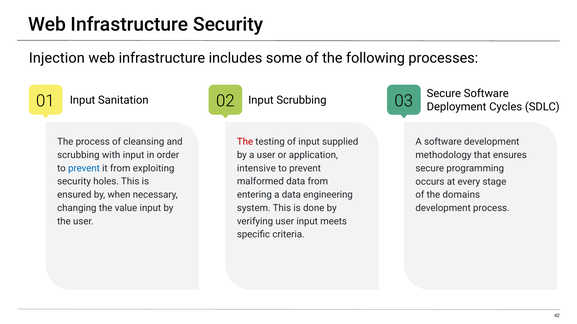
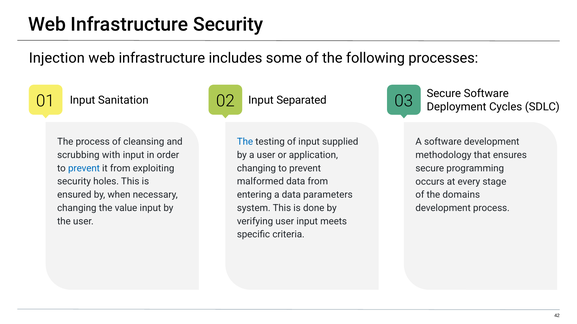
Input Scrubbing: Scrubbing -> Separated (301, 100)
The colour: red -> blue (245, 142)
intensive: intensive -> changing (256, 169)
engineering: engineering -> parameters (328, 195)
